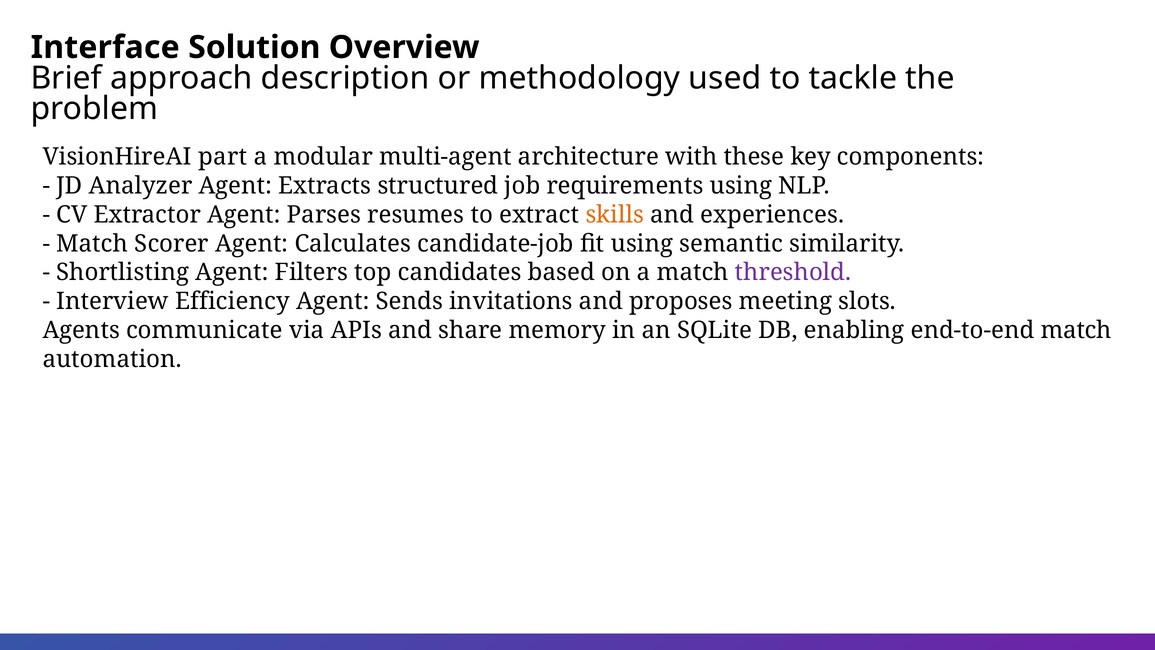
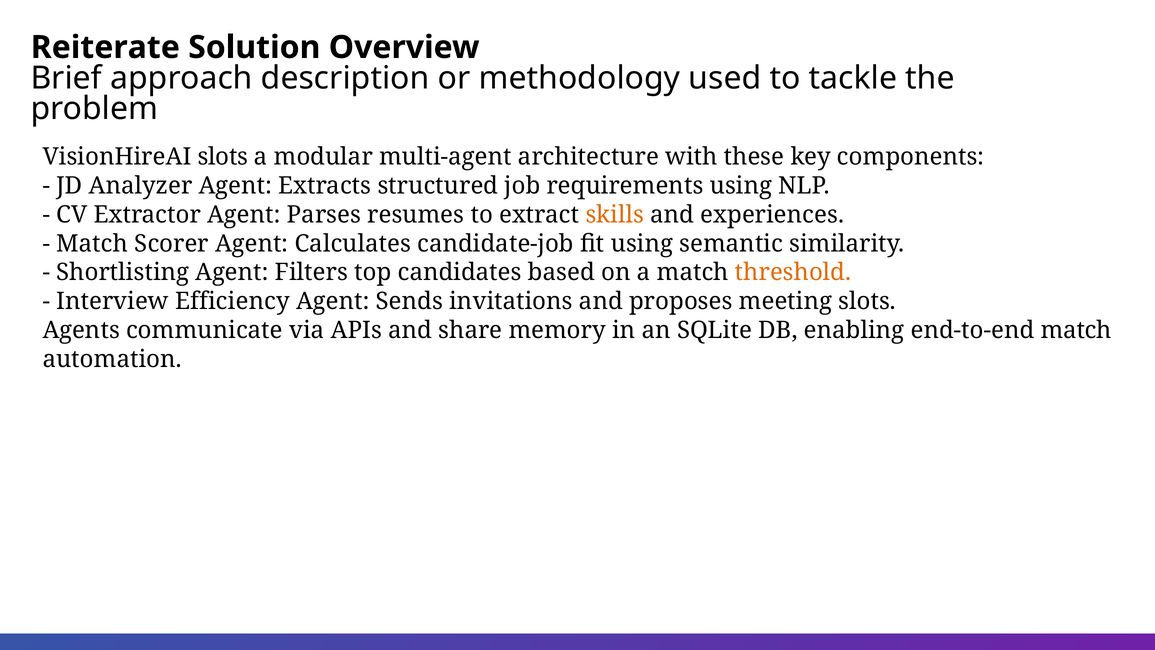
Interface: Interface -> Reiterate (105, 47)
VisionHireAI part: part -> slots (223, 157)
threshold colour: purple -> orange (793, 272)
